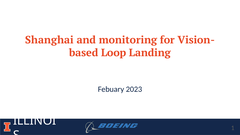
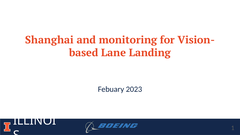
Loop: Loop -> Lane (114, 53)
